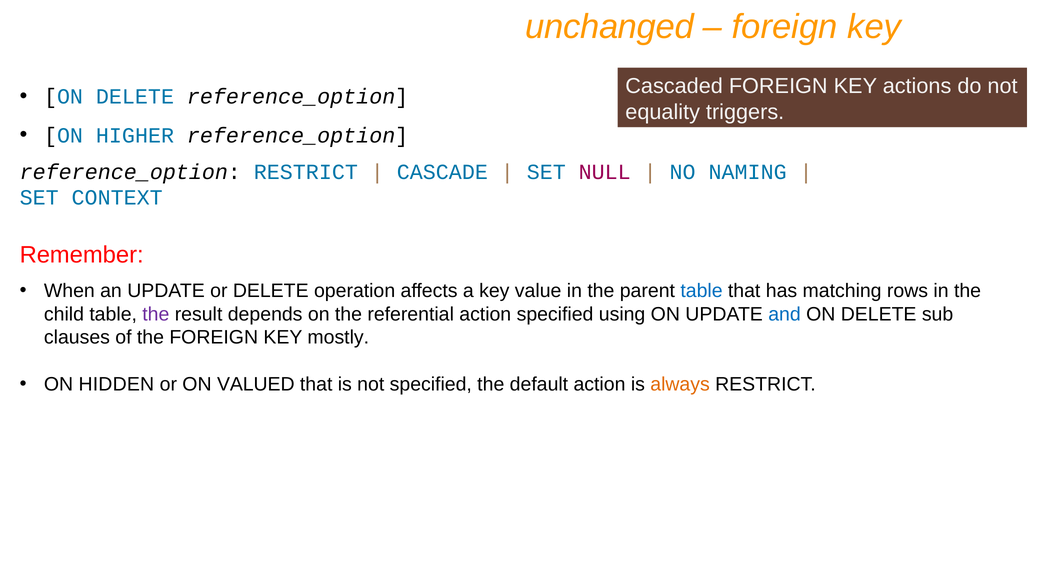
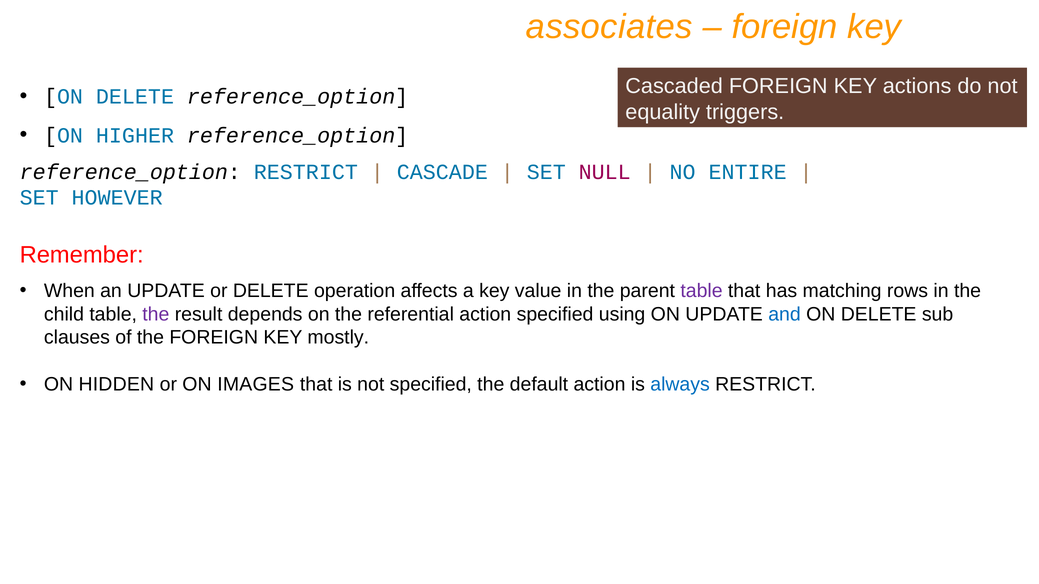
unchanged: unchanged -> associates (609, 27)
NAMING: NAMING -> ENTIRE (748, 172)
CONTEXT: CONTEXT -> HOWEVER (117, 198)
table colour: blue -> purple (702, 291)
VALUED: VALUED -> IMAGES (256, 385)
always colour: orange -> blue (680, 385)
